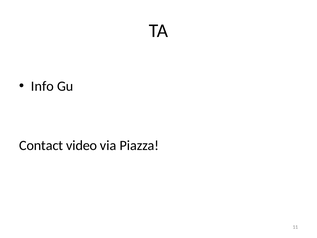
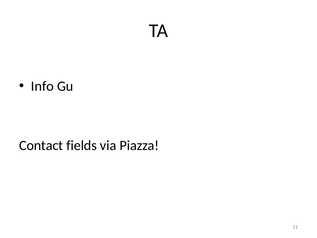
video: video -> fields (82, 145)
